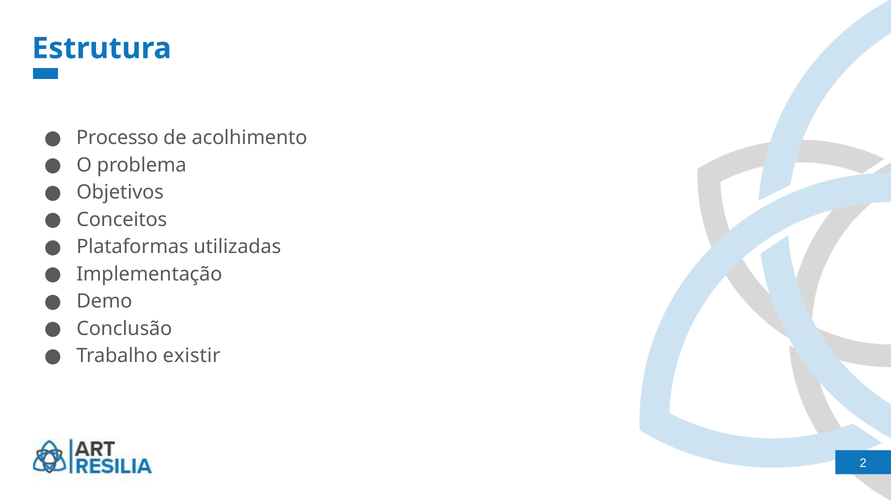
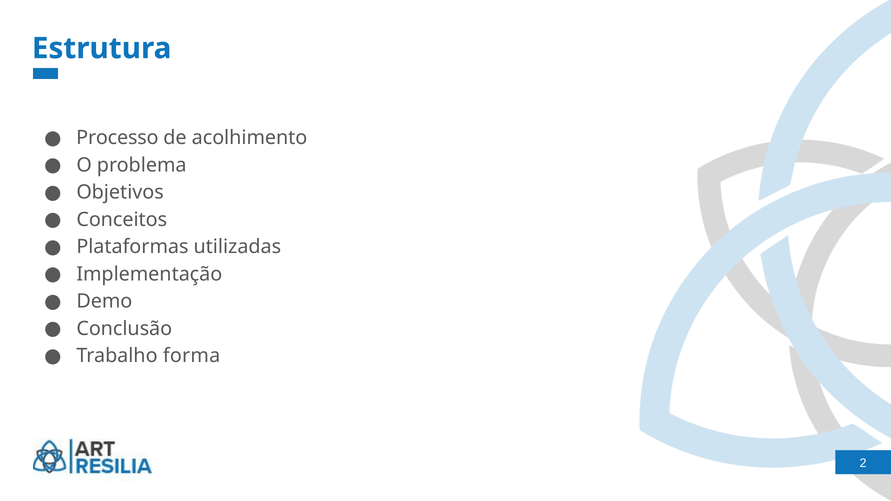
existir: existir -> forma (192, 356)
